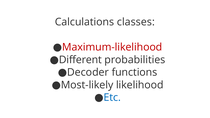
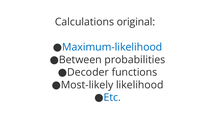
classes: classes -> original (136, 22)
Maximum-likelihood colour: red -> blue (112, 47)
Different: Different -> Between (80, 60)
